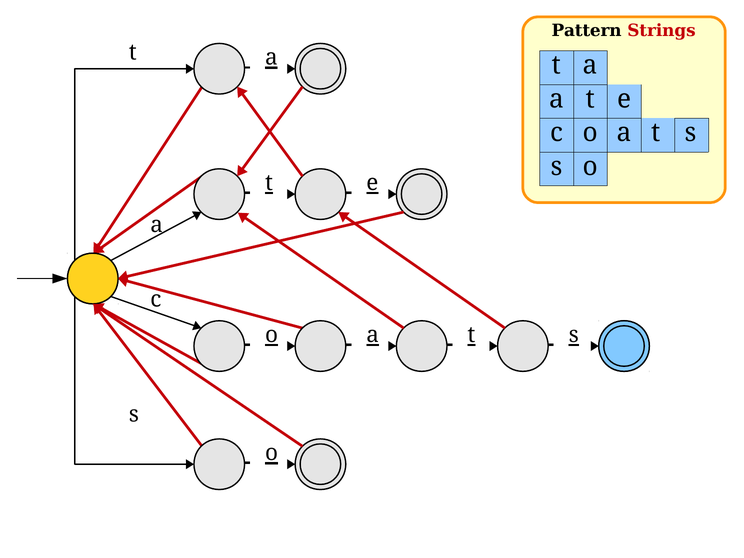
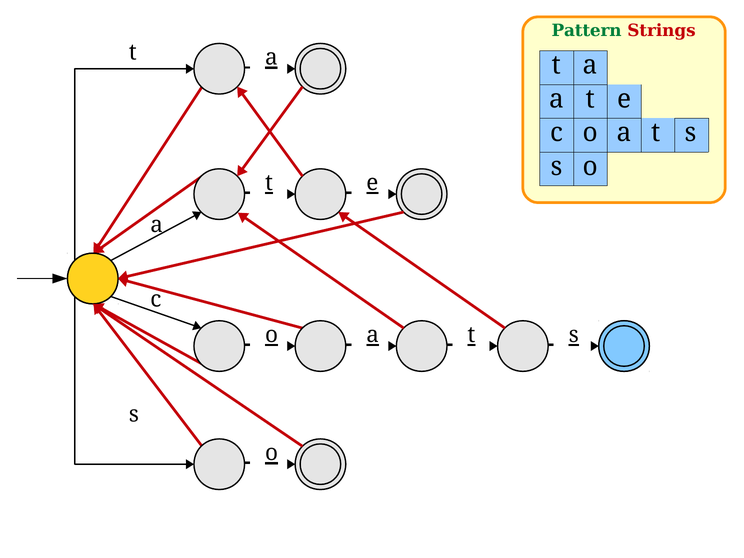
Pattern colour: black -> green (587, 31)
